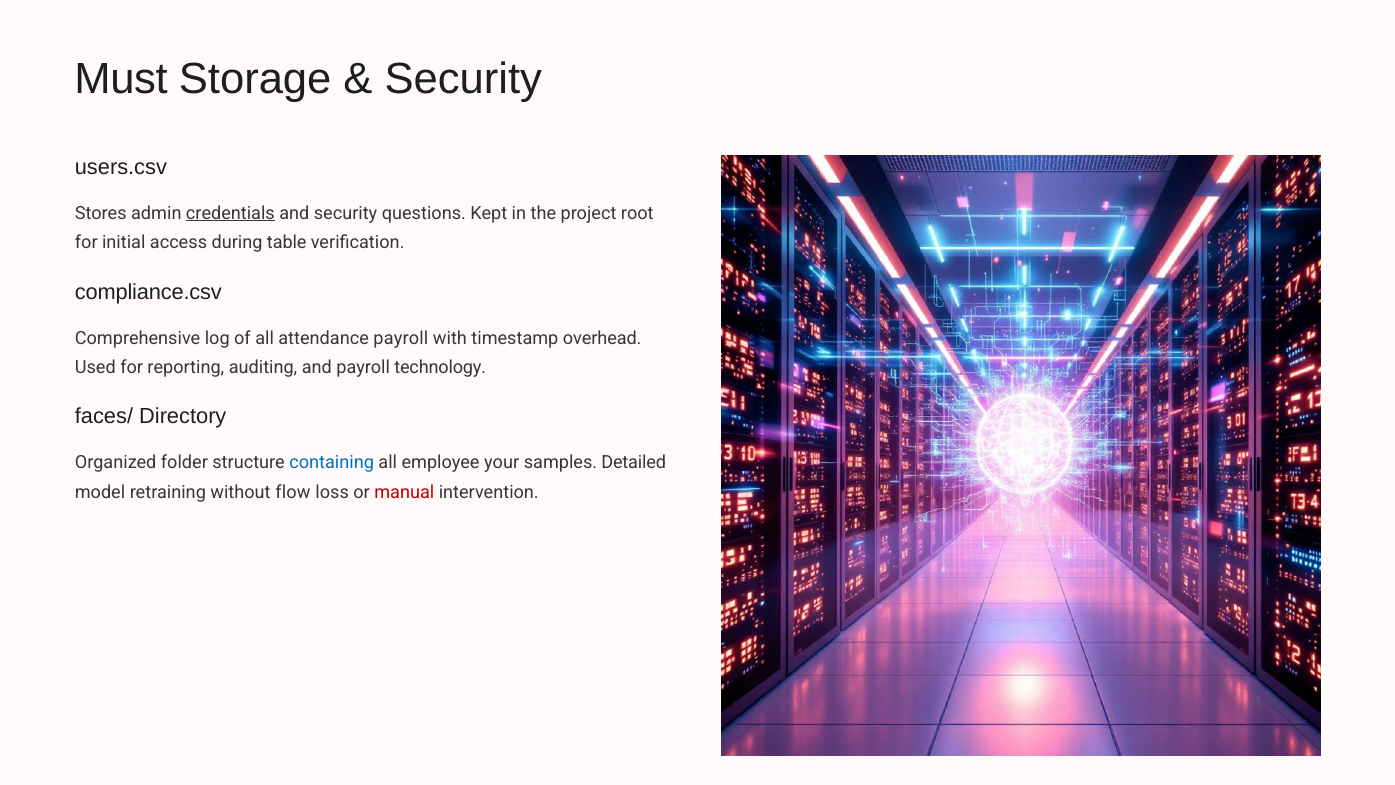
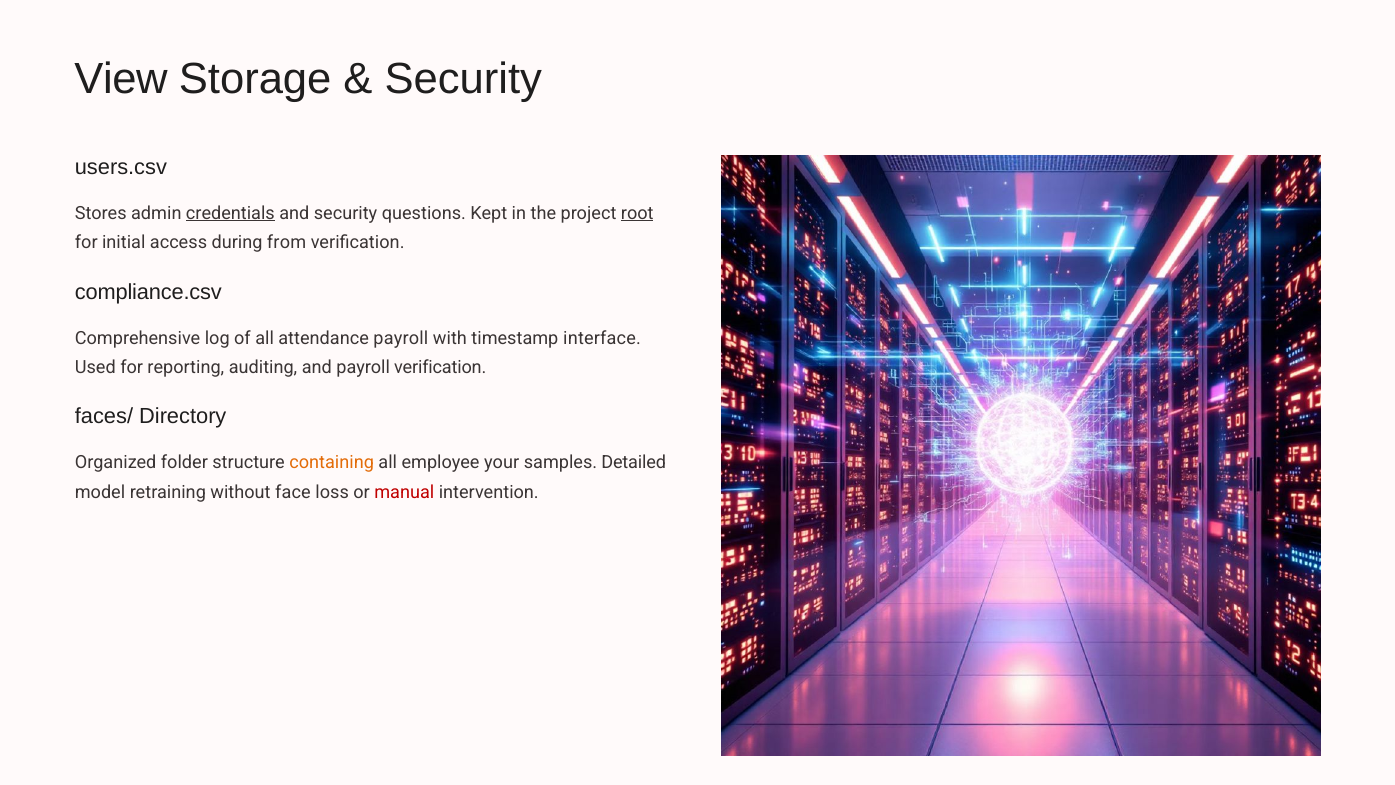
Must: Must -> View (121, 79)
root underline: none -> present (637, 213)
table: table -> from (287, 243)
overhead: overhead -> interface (602, 338)
payroll technology: technology -> verification (440, 368)
containing colour: blue -> orange (332, 463)
flow: flow -> face (293, 492)
